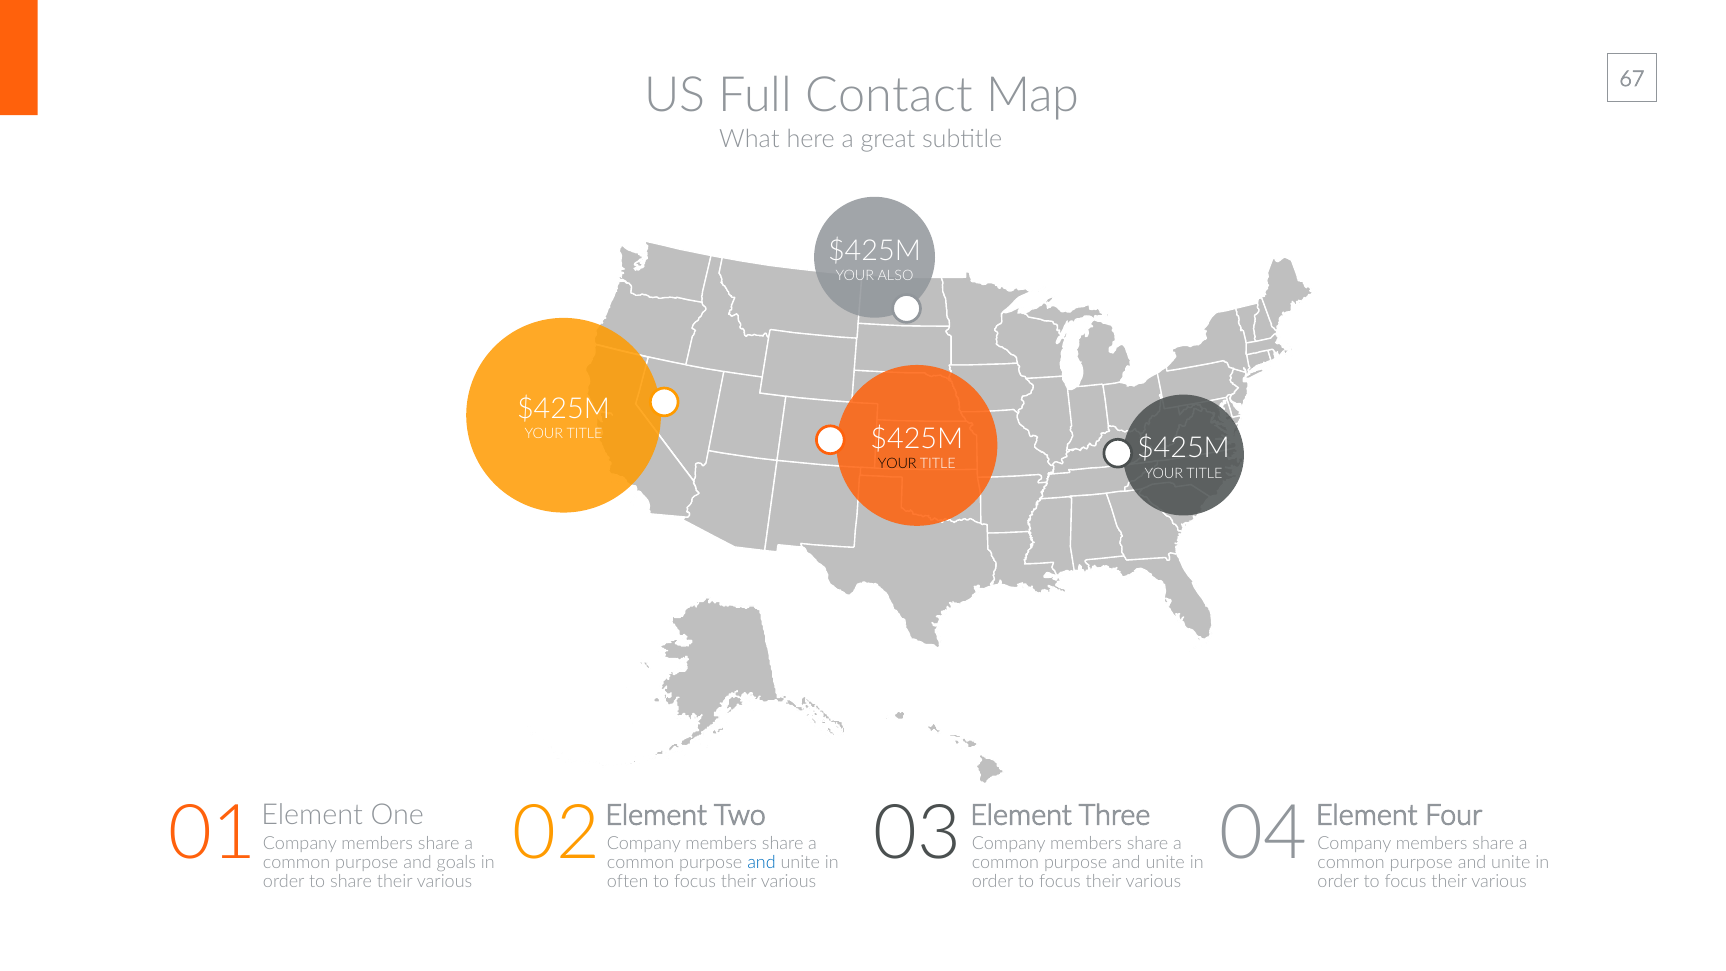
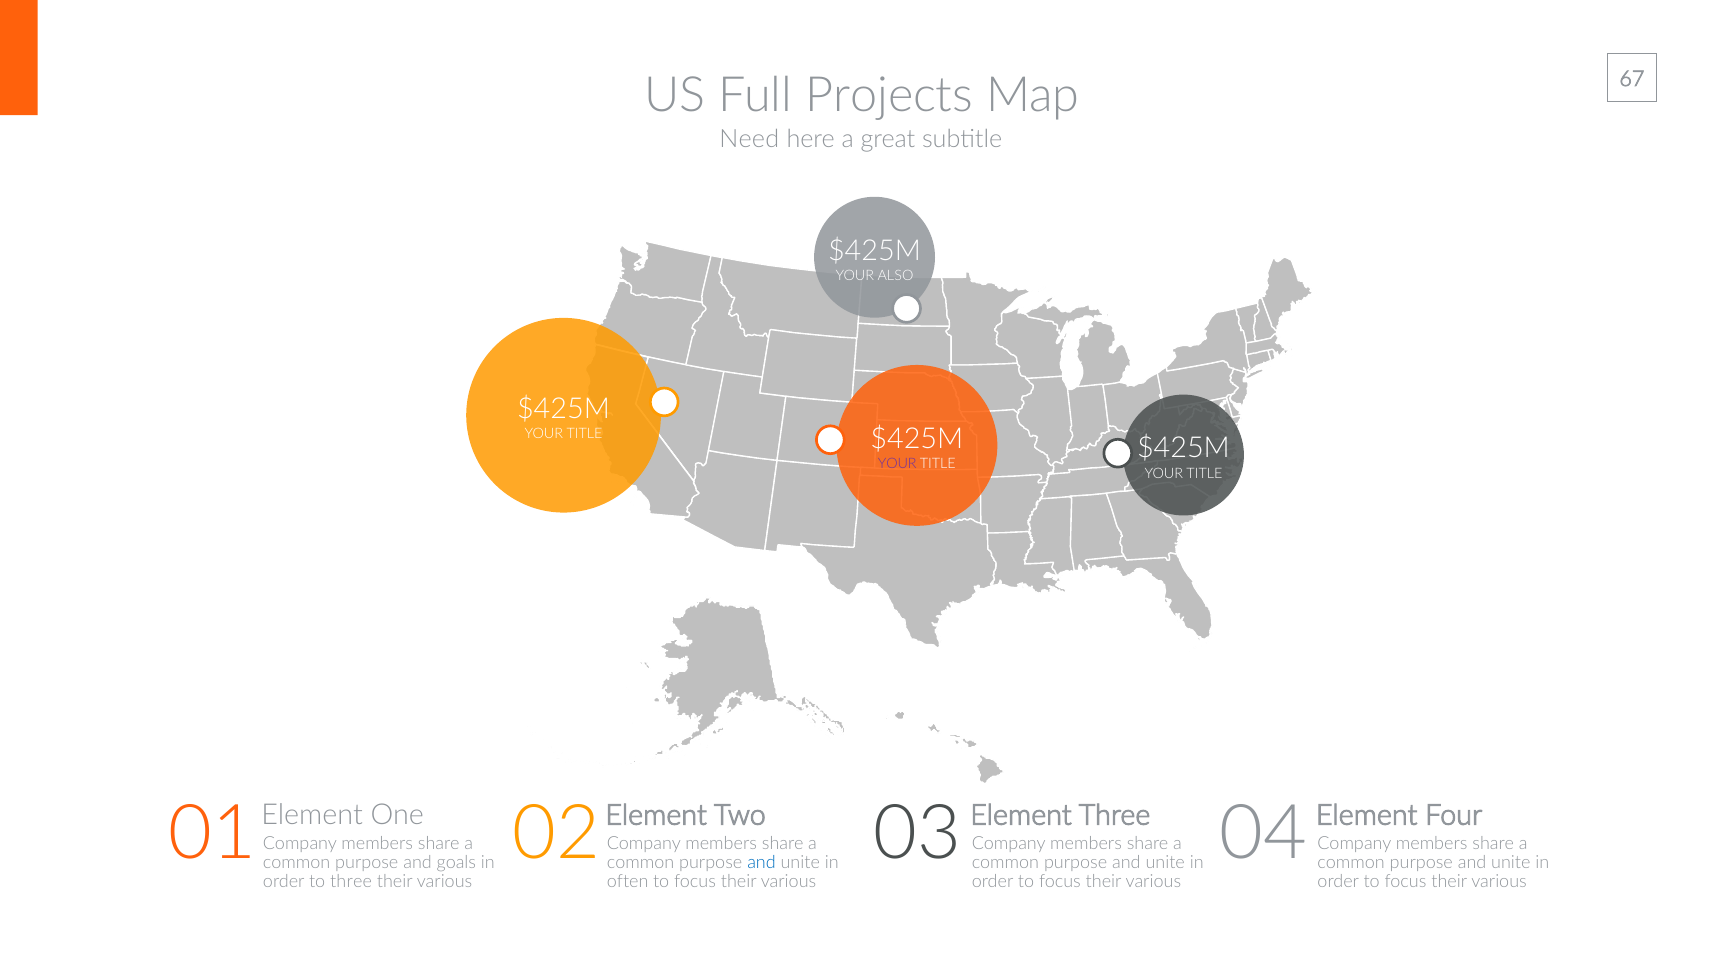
Contact: Contact -> Projects (889, 95)
What: What -> Need (749, 140)
YOUR colour: black -> purple (897, 464)
to share: share -> three (351, 882)
